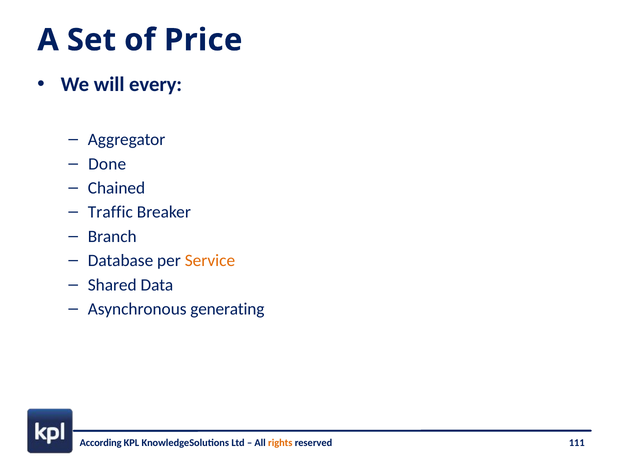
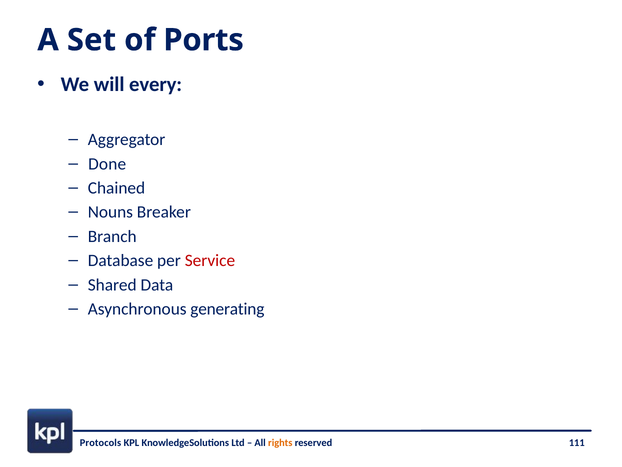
Price: Price -> Ports (204, 40)
Traffic: Traffic -> Nouns (110, 212)
Service colour: orange -> red (210, 260)
According: According -> Protocols (100, 442)
